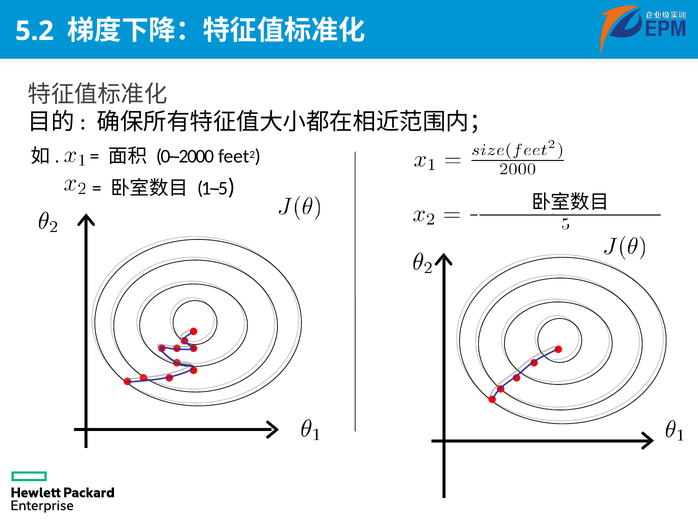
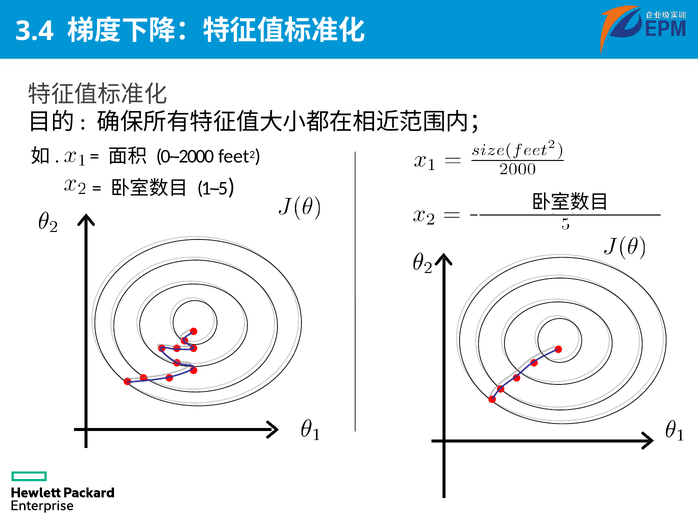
5.2: 5.2 -> 3.4 (34, 31)
